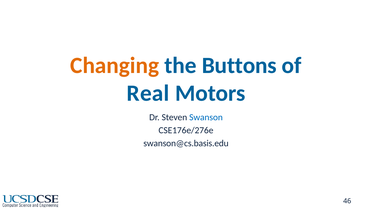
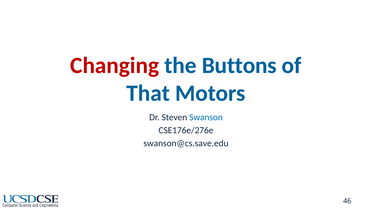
Changing colour: orange -> red (115, 65)
Real: Real -> That (148, 93)
swanson@cs.basis.edu: swanson@cs.basis.edu -> swanson@cs.save.edu (186, 144)
